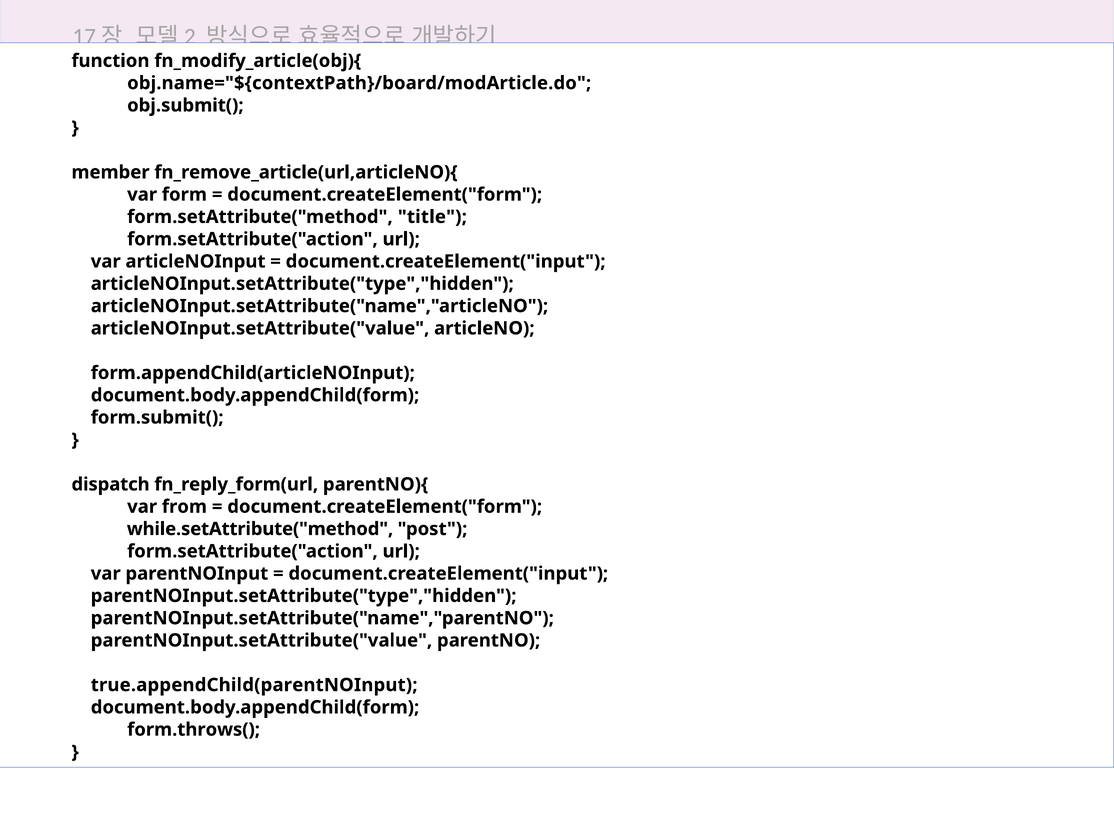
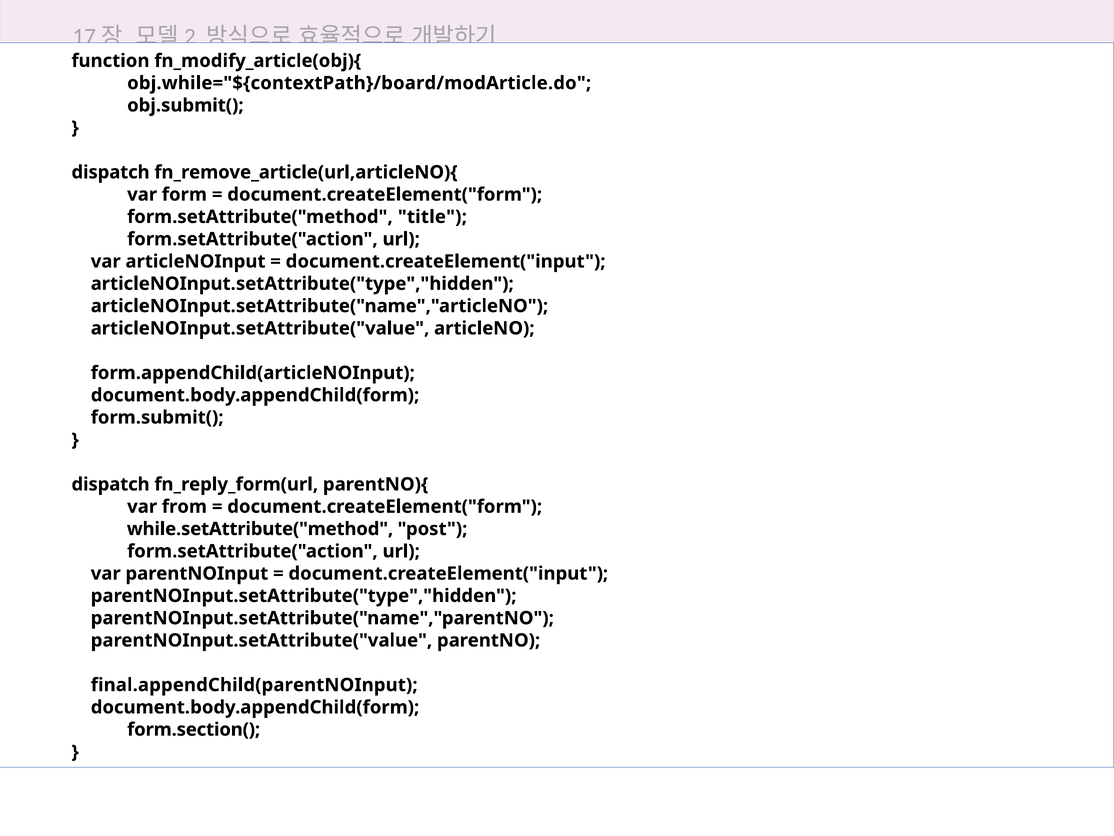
obj.name="${contextPath}/board/modArticle.do: obj.name="${contextPath}/board/modArticle.do -> obj.while="${contextPath}/board/modArticle.do (359, 83)
member: member -> dispatch (111, 172)
true.appendChild(parentNOInput: true.appendChild(parentNOInput -> final.appendChild(parentNOInput (254, 685)
form.throws(: form.throws( -> form.section( (194, 729)
